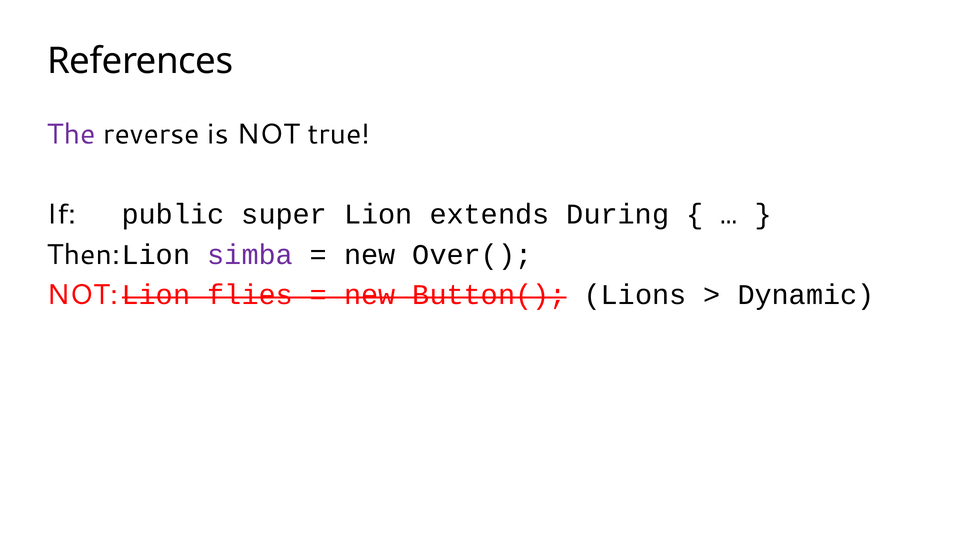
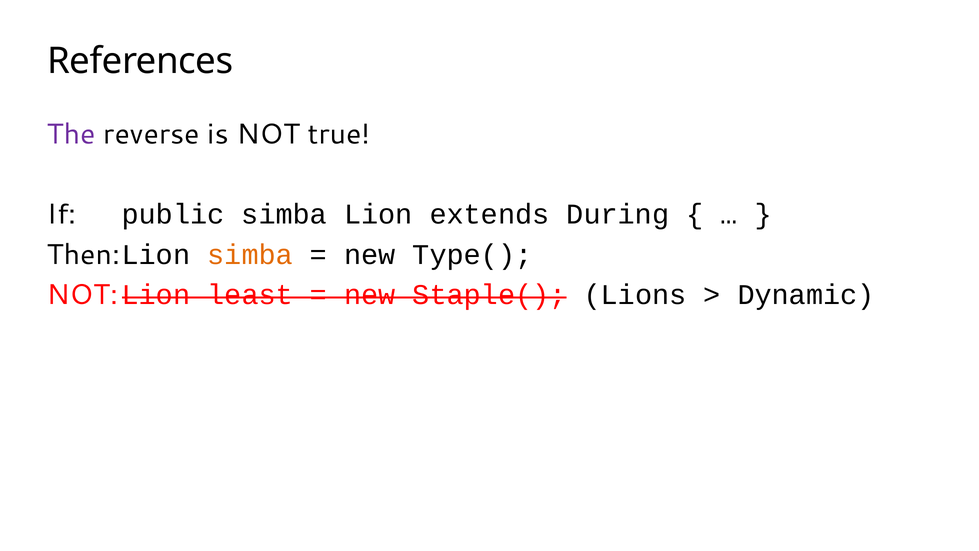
public super: super -> simba (284, 214)
simba colour: purple -> orange (250, 254)
Over(: Over( -> Type( (472, 254)
flies: flies -> least (250, 294)
Button(: Button( -> Staple( (490, 294)
